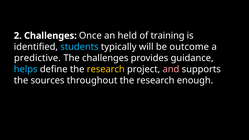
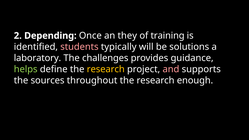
2 Challenges: Challenges -> Depending (50, 36)
held: held -> they (127, 36)
students colour: light blue -> pink (79, 47)
outcome: outcome -> solutions (189, 47)
predictive: predictive -> laboratory (37, 58)
helps colour: light blue -> light green (26, 69)
